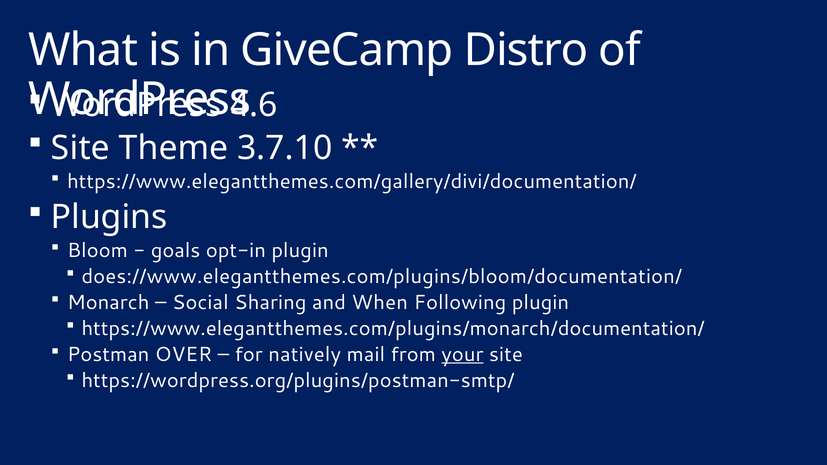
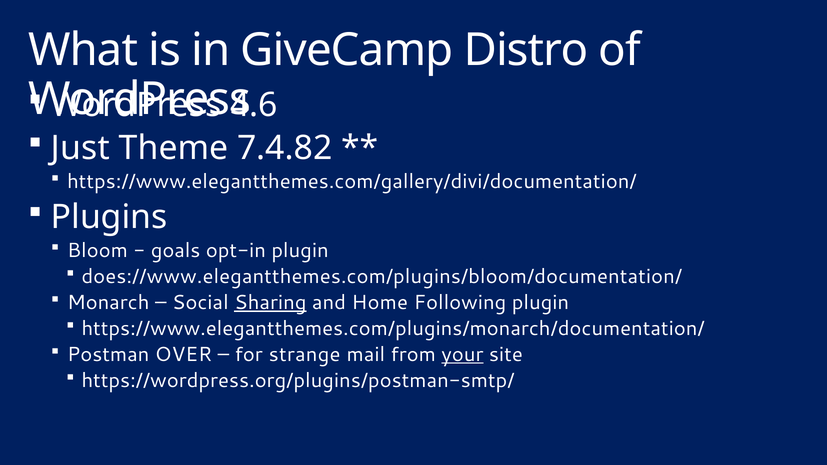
Site: Site -> Just (81, 148)
3.7.10: 3.7.10 -> 7.4.82 (285, 148)
Sharing underline: none -> present (270, 303)
When: When -> Home (380, 303)
natively: natively -> strange (305, 355)
